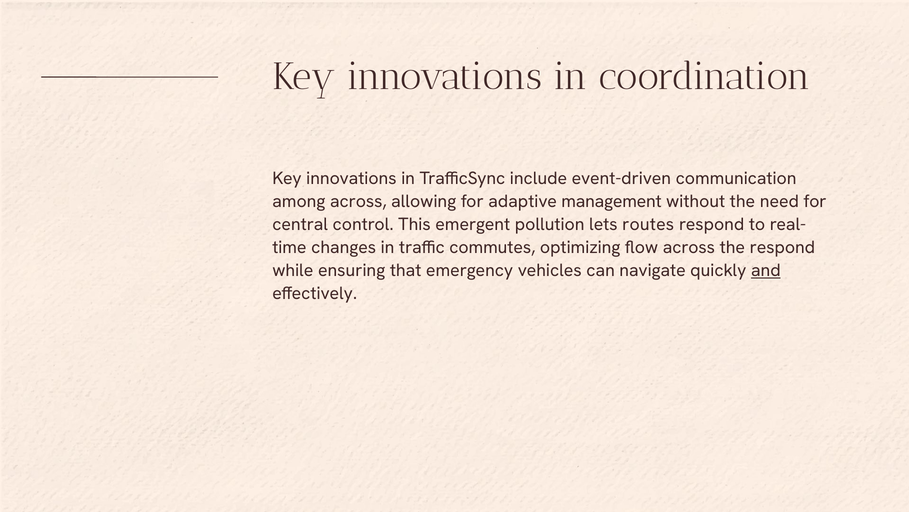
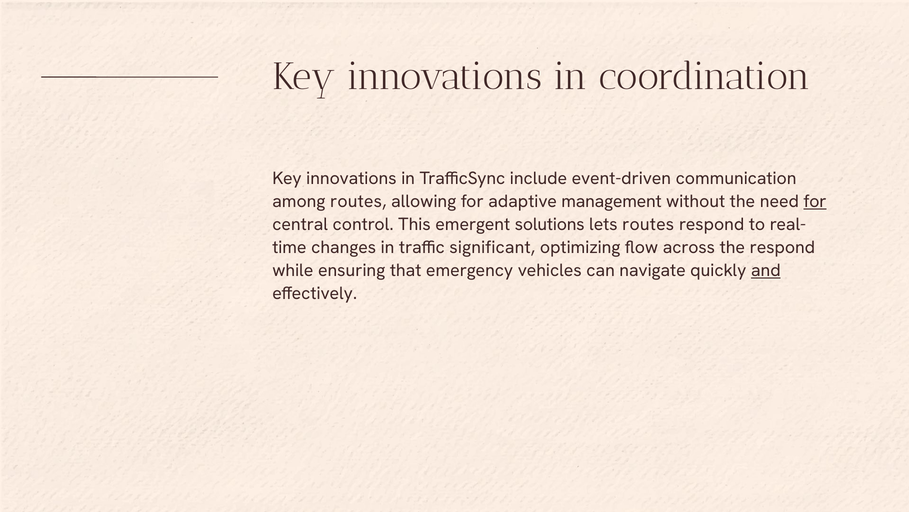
among across: across -> routes (358, 201)
for underline: none -> present (815, 201)
pollution: pollution -> solutions (550, 224)
commutes: commutes -> significant (492, 247)
